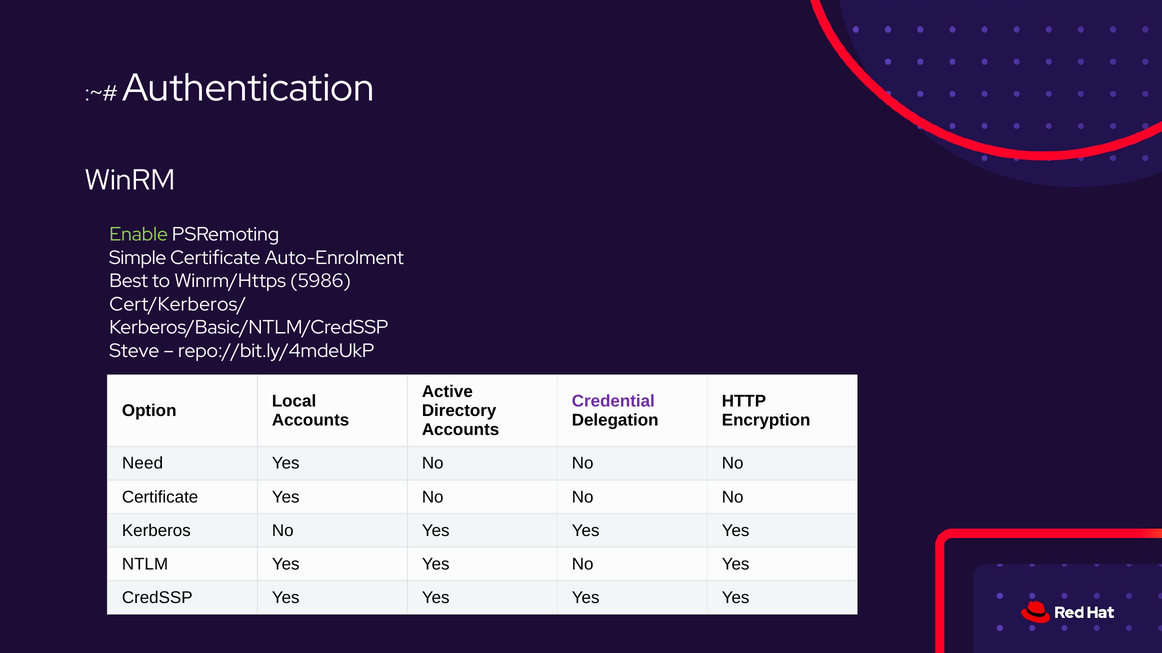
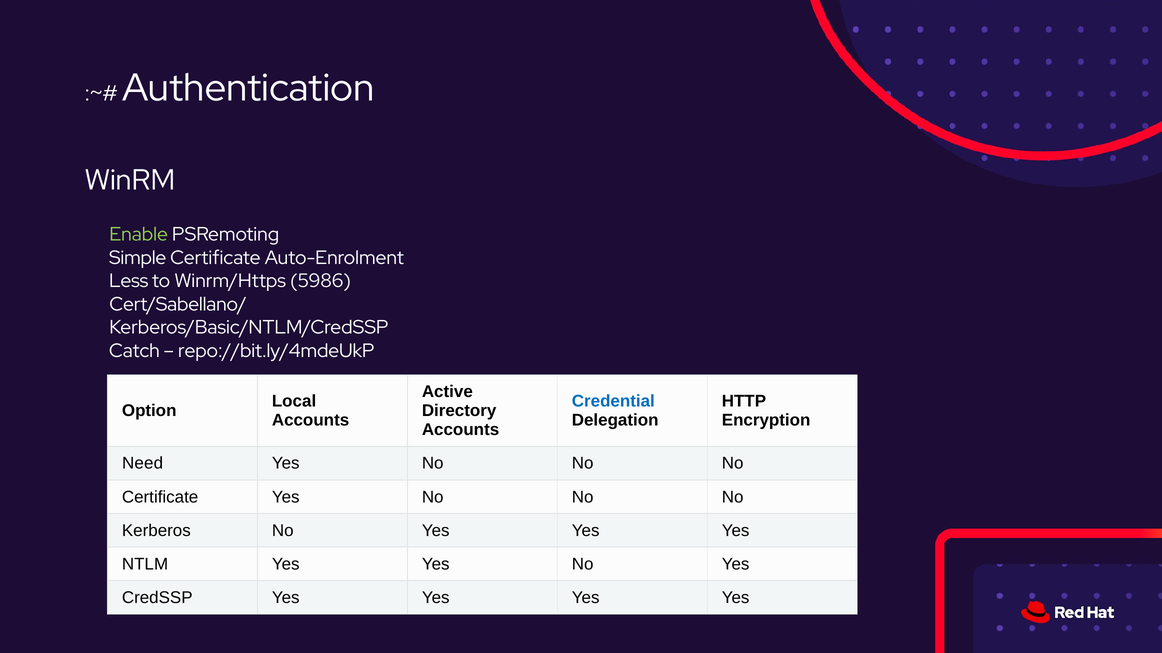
Best: Best -> Less (129, 281)
Cert/Kerberos/: Cert/Kerberos/ -> Cert/Sabellano/ (178, 305)
Steve: Steve -> Catch (134, 351)
Credential colour: purple -> blue (613, 402)
